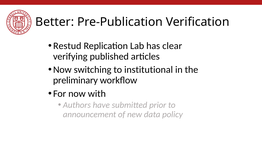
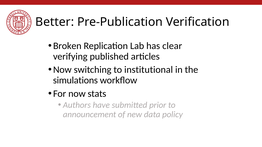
Restud: Restud -> Broken (67, 46)
preliminary: preliminary -> simulations (75, 81)
with: with -> stats (97, 94)
